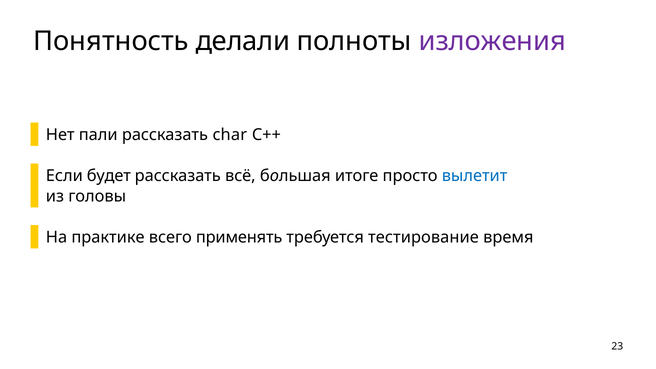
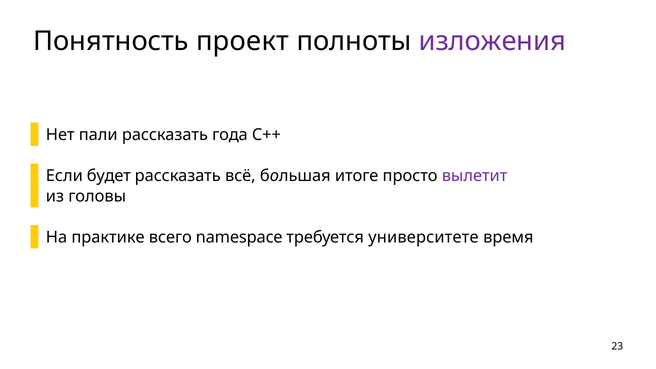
делали: делали -> проект (243, 41)
char: char -> года (230, 135)
вылетит colour: blue -> purple (475, 176)
применять: применять -> namespace (239, 238)
тестирование: тестирование -> университете (423, 238)
